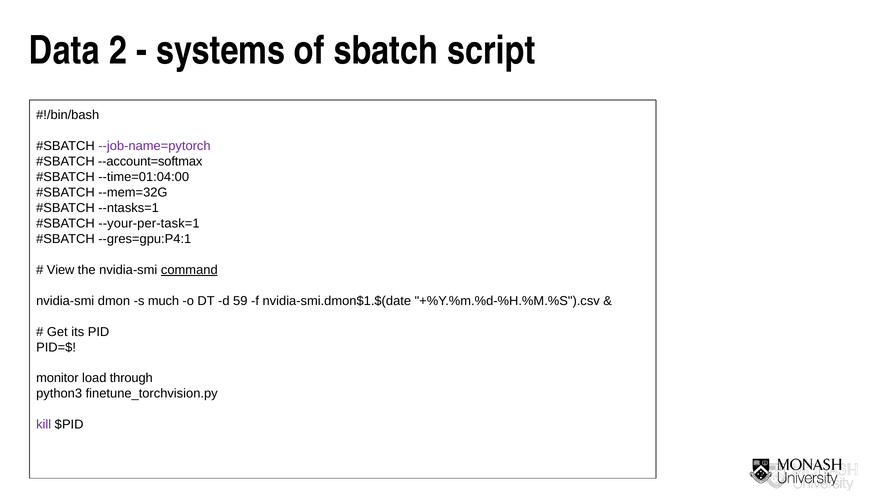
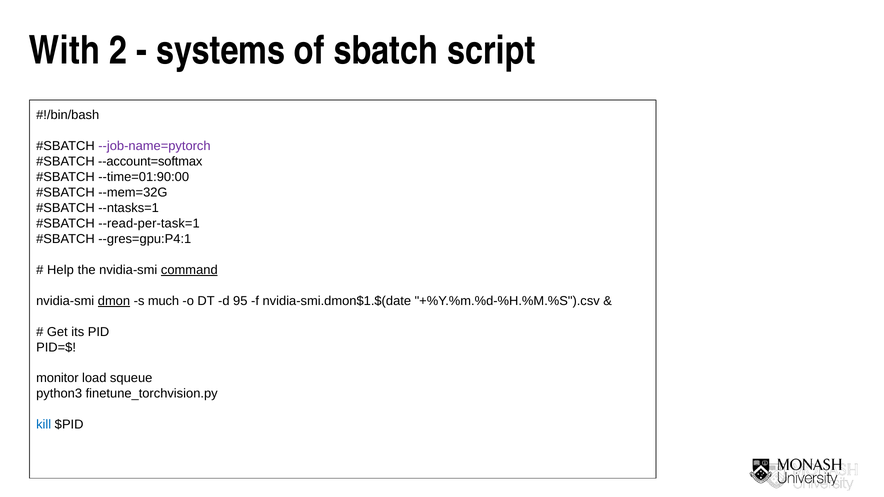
Data: Data -> With (64, 51)
--time=01:04:00: --time=01:04:00 -> --time=01:90:00 (144, 177)
--your-per-task=1: --your-per-task=1 -> --read-per-task=1 (149, 224)
View: View -> Help (60, 270)
dmon underline: none -> present (114, 301)
59: 59 -> 95 (240, 301)
through: through -> squeue (131, 378)
kill colour: purple -> blue (44, 425)
